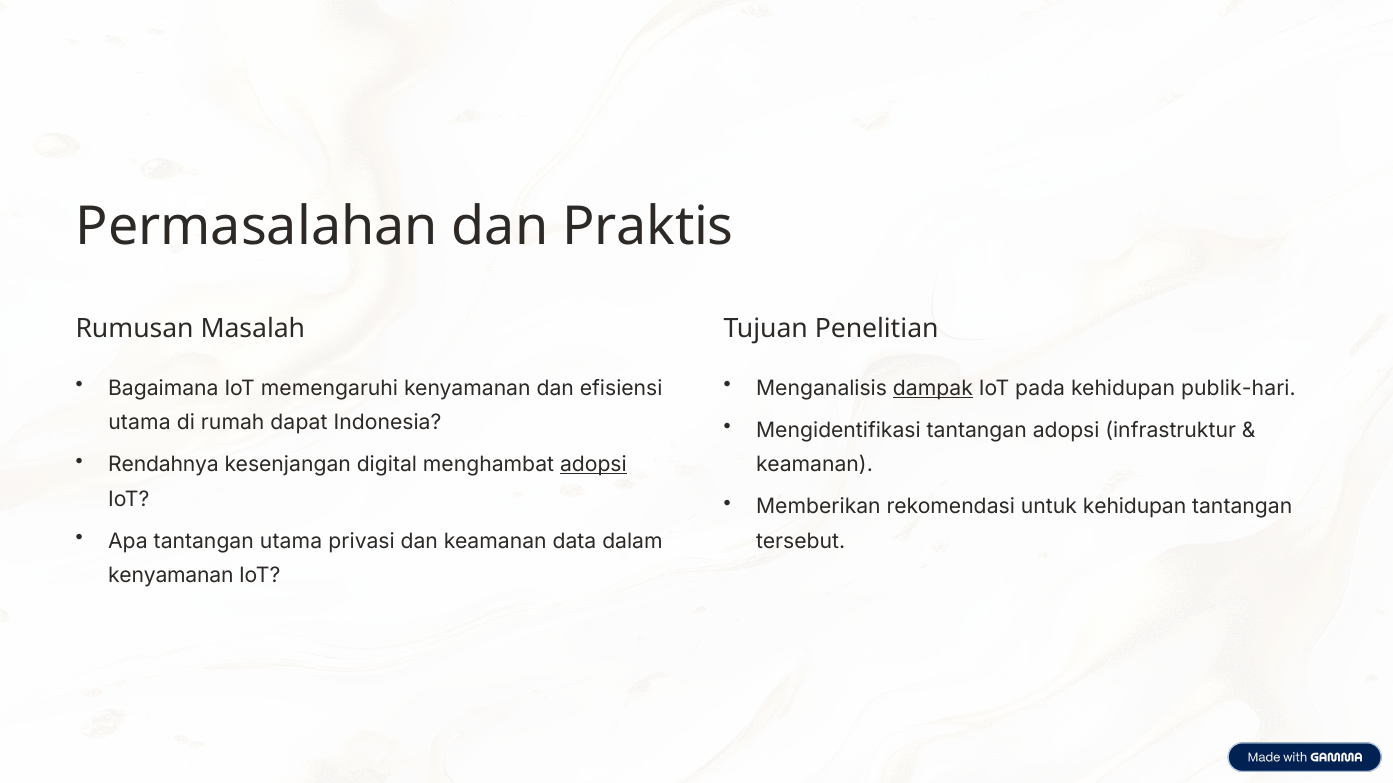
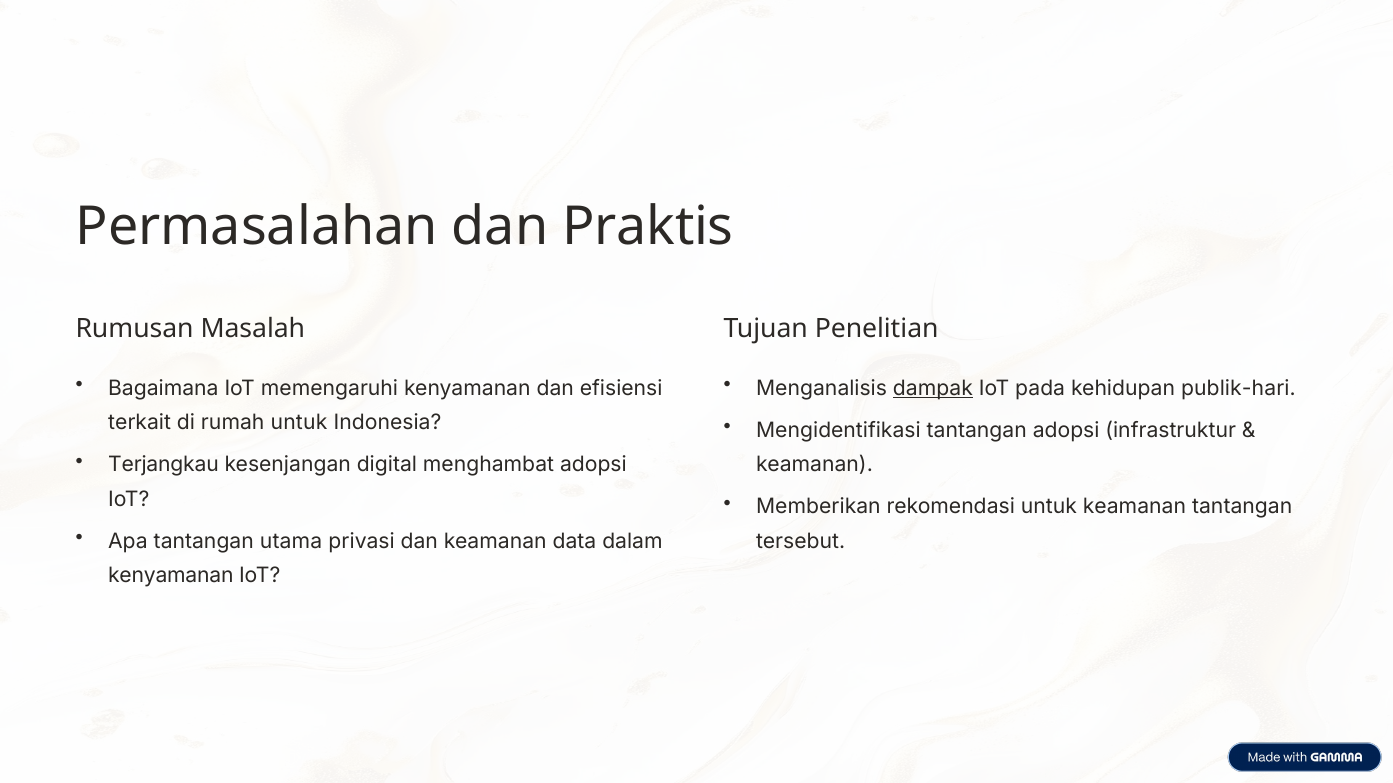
utama: utama -> terkait (140, 423)
rumah dapat: dapat -> untuk (299, 423)
Rendahnya: Rendahnya -> Terjangkau (163, 465)
adopsi underline: present -> none (593, 465)
untuk kehidupan: kehidupan -> keamanan (1134, 507)
